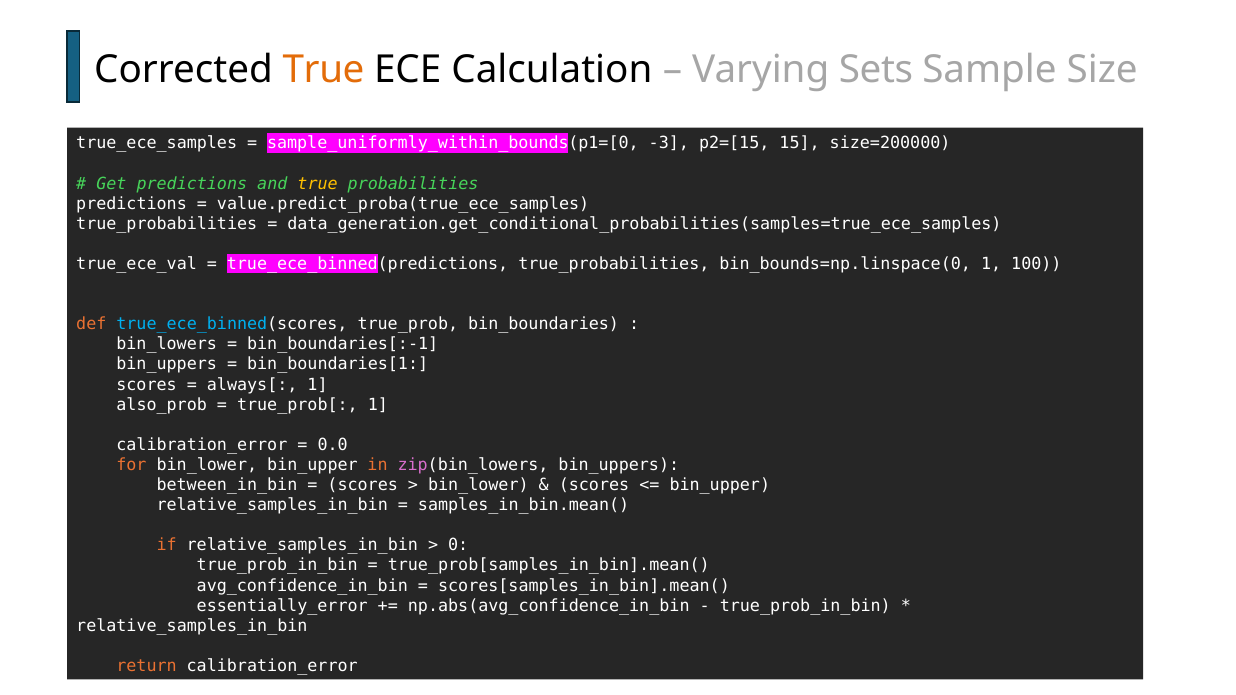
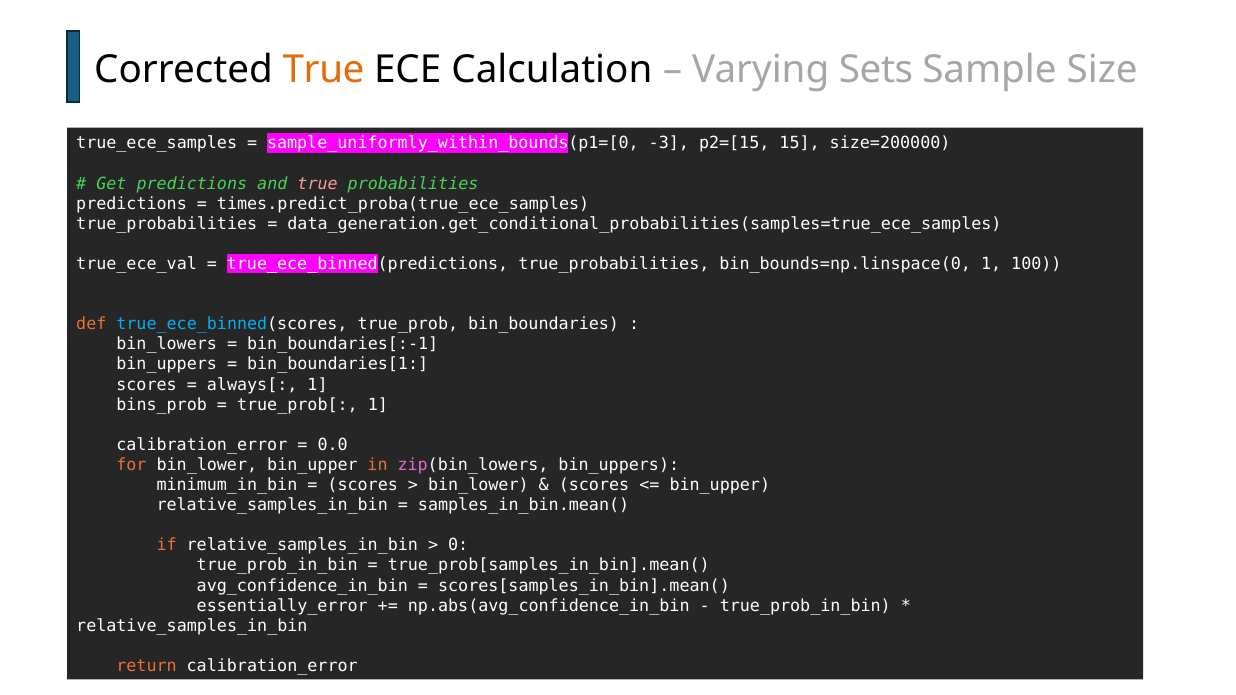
true colour: yellow -> pink (318, 184)
value.predict_proba(true_ece_samples: value.predict_proba(true_ece_samples -> times.predict_proba(true_ece_samples (403, 204)
also_prob: also_prob -> bins_prob (162, 405)
between_in_bin: between_in_bin -> minimum_in_bin (227, 485)
